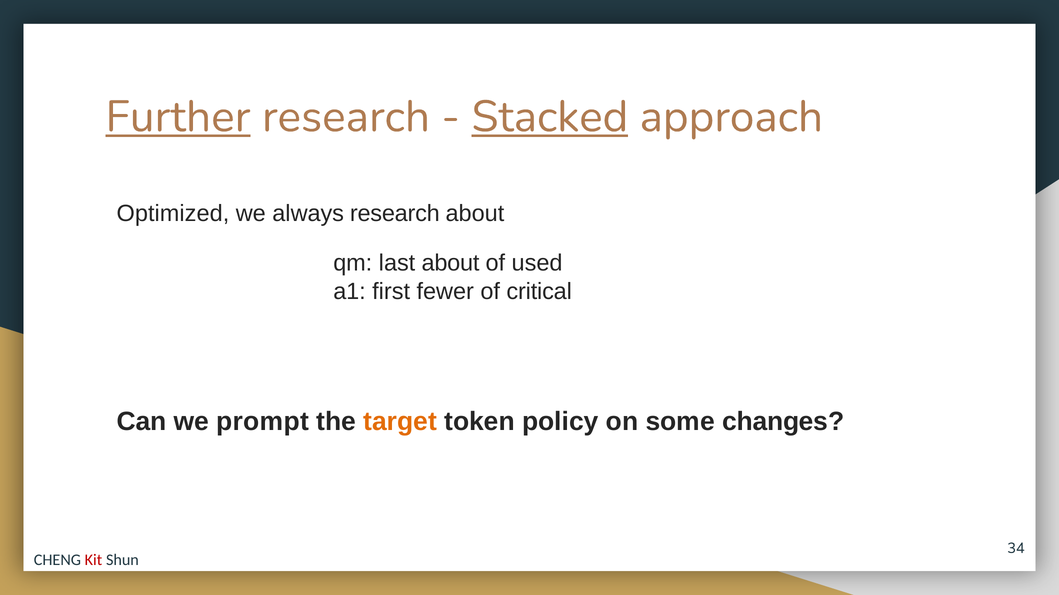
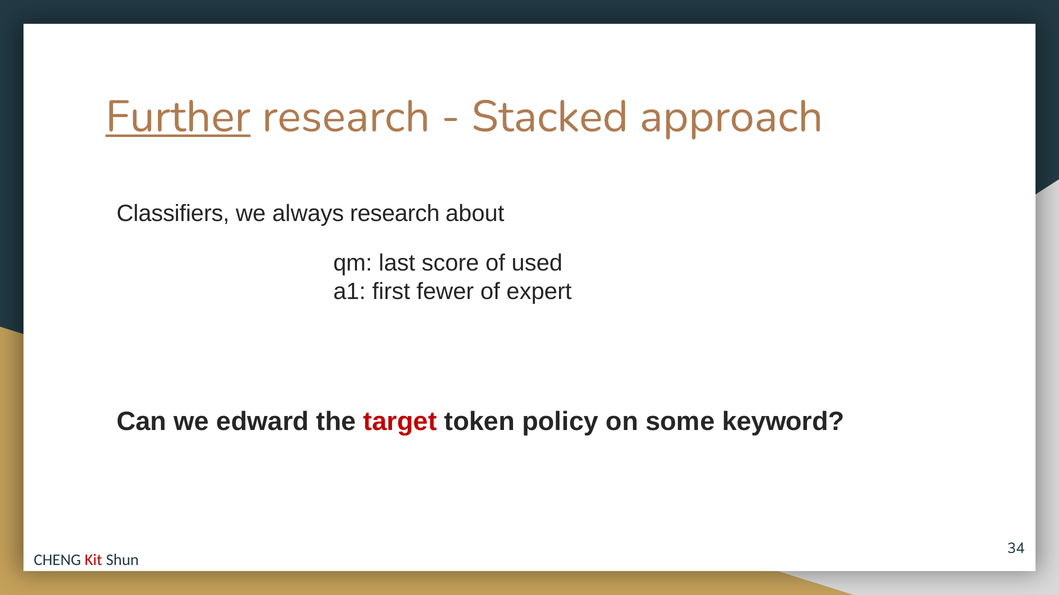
Stacked underline: present -> none (550, 117)
Optimized: Optimized -> Classifiers (173, 214)
last about: about -> score (450, 264)
critical: critical -> expert (539, 292)
prompt: prompt -> edward (263, 422)
target colour: orange -> red (400, 422)
changes: changes -> keyword (783, 422)
